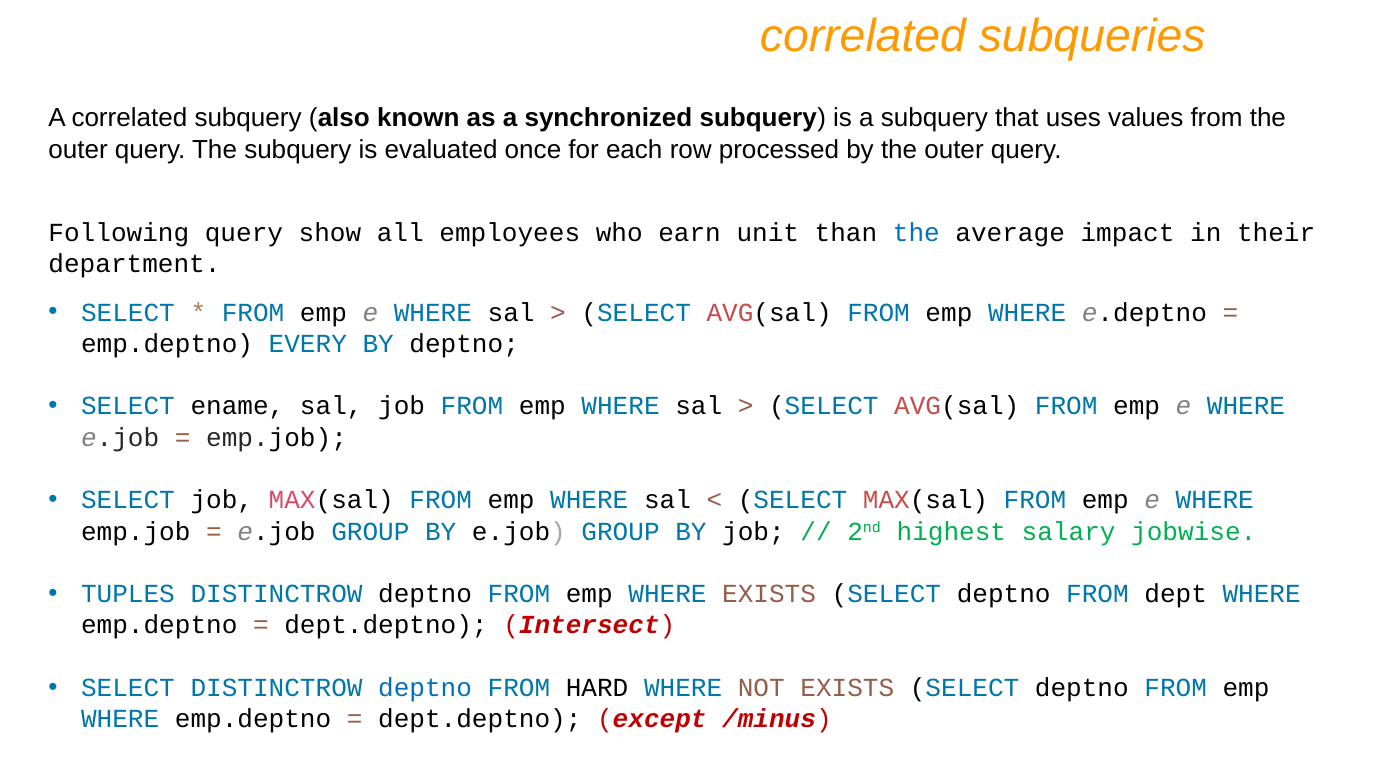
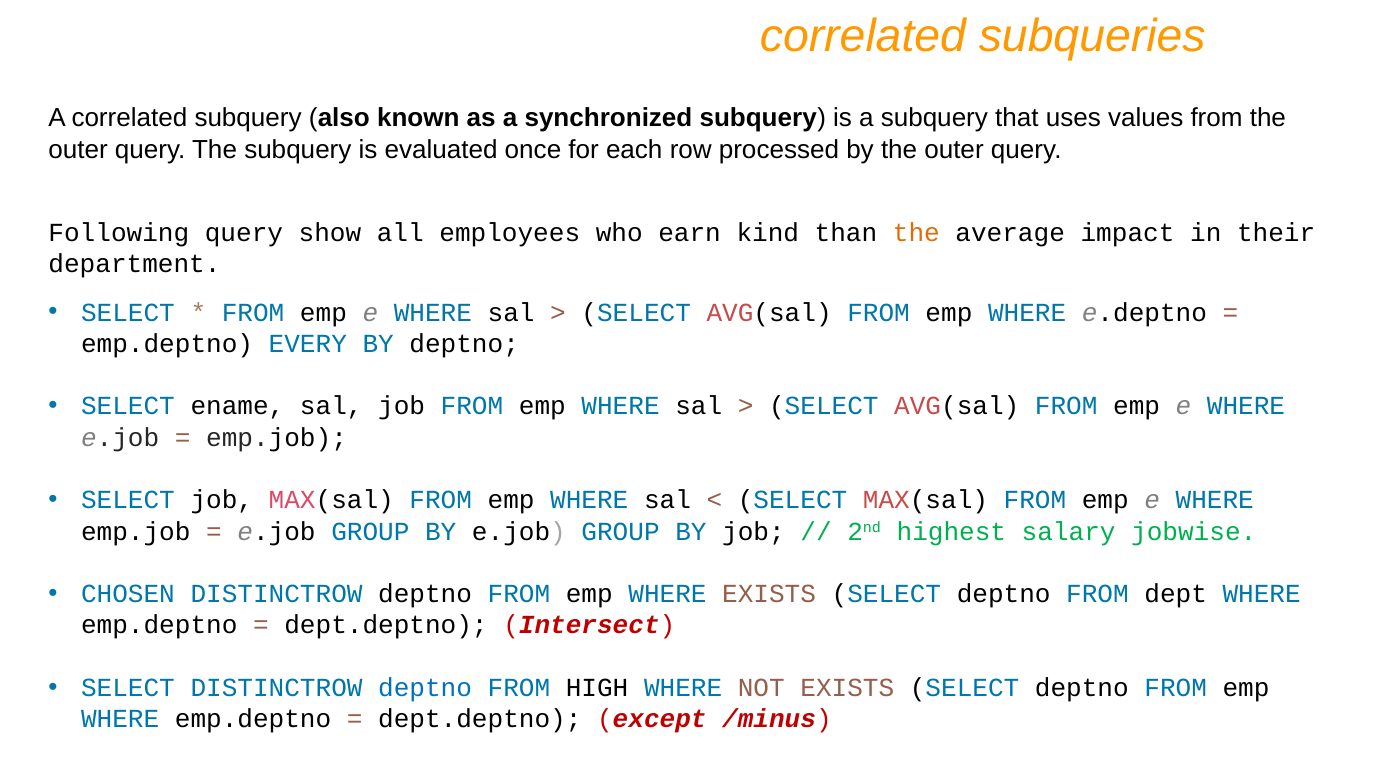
unit: unit -> kind (768, 232)
the colour: blue -> orange (916, 232)
TUPLES: TUPLES -> CHOSEN (128, 594)
HARD: HARD -> HIGH (597, 688)
